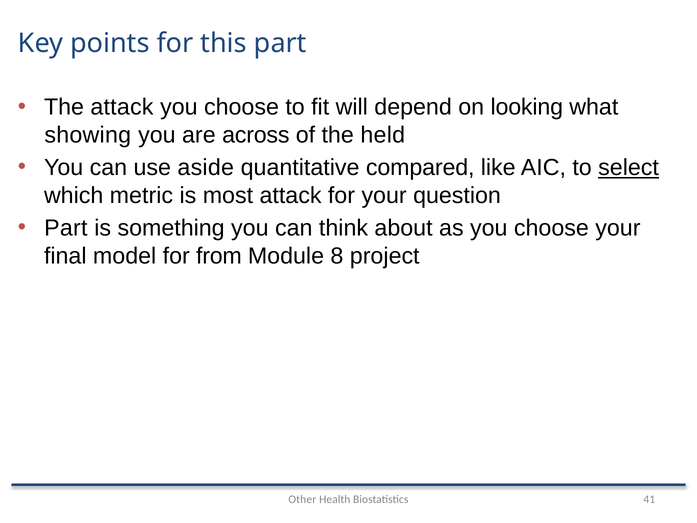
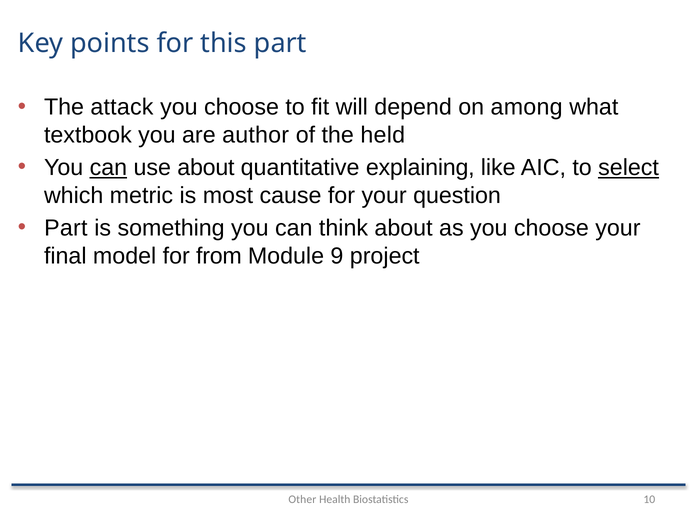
looking: looking -> among (527, 107)
showing: showing -> textbook (88, 135)
across: across -> author (256, 135)
can underline: none -> present (108, 167)
use aside: aside -> about (206, 167)
compared: compared -> explaining (420, 167)
most attack: attack -> cause (291, 195)
8: 8 -> 9 (337, 256)
41: 41 -> 10 (649, 499)
